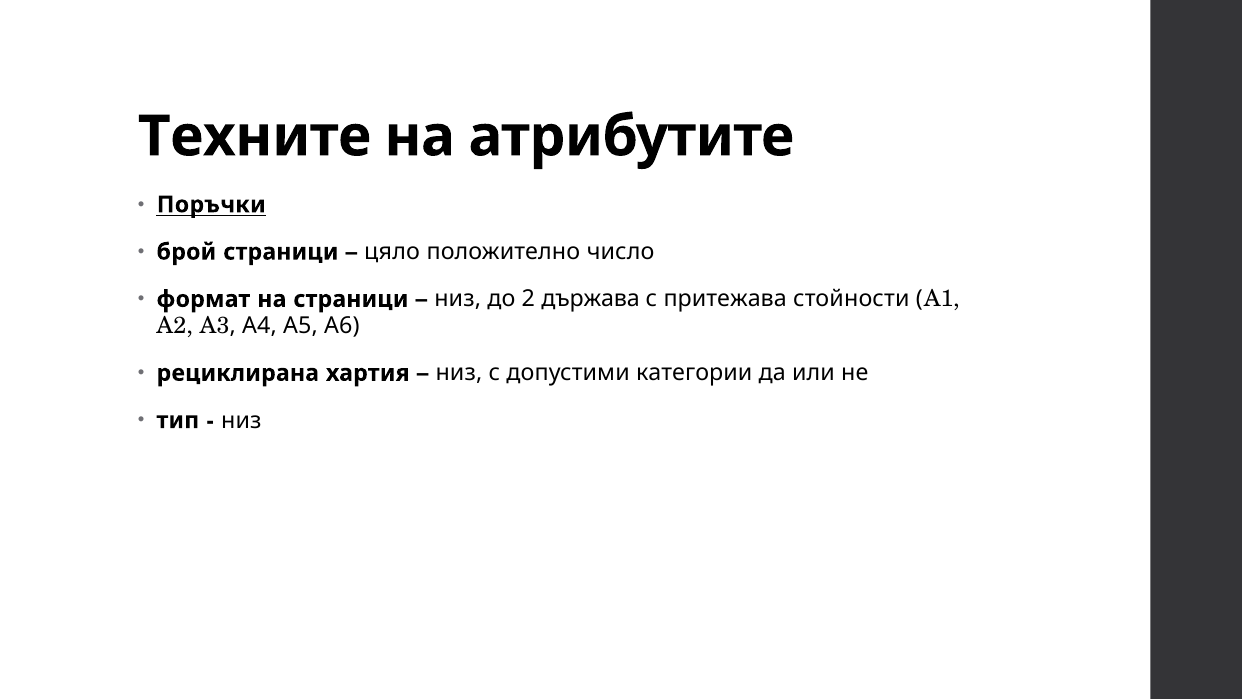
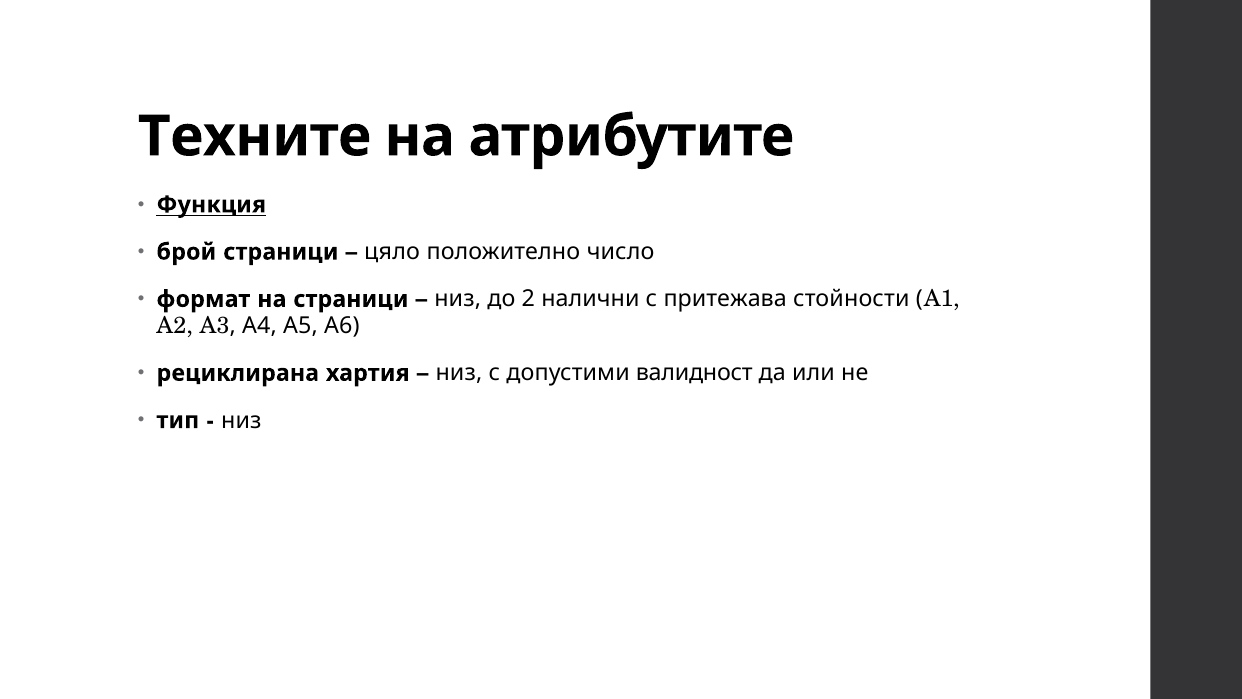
Поръчки: Поръчки -> Функция (211, 205)
държава: държава -> налични (590, 299)
категории: категории -> валидност (694, 373)
